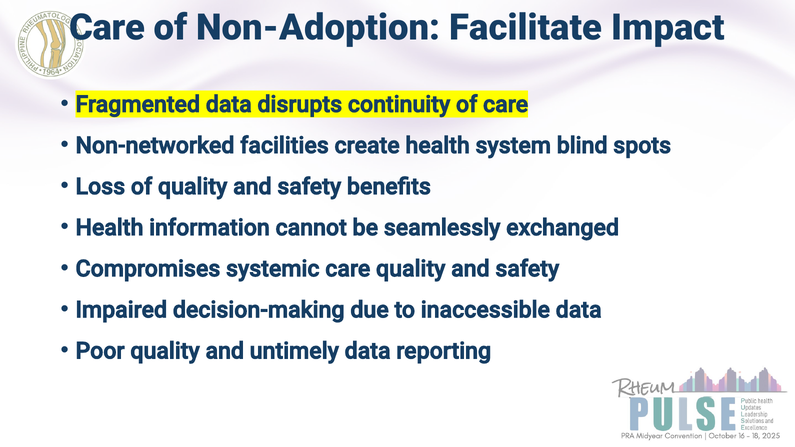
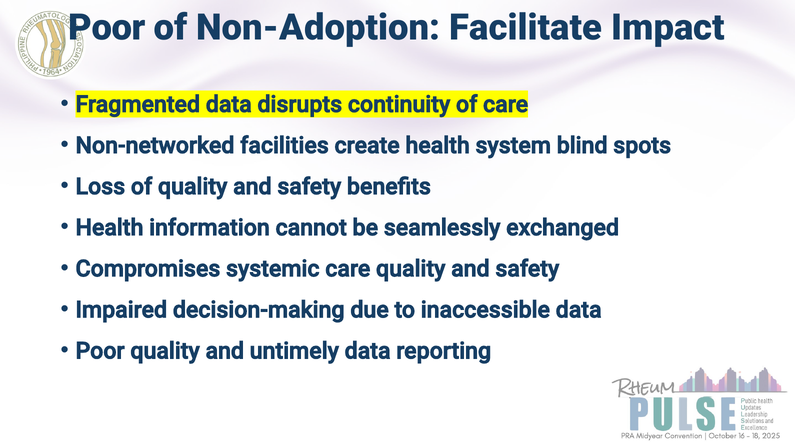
Care: Care -> Poor (107, 28)
